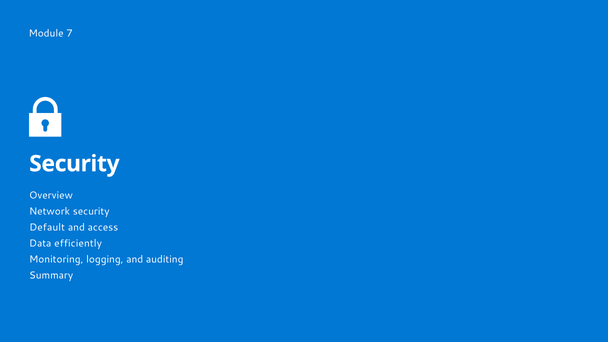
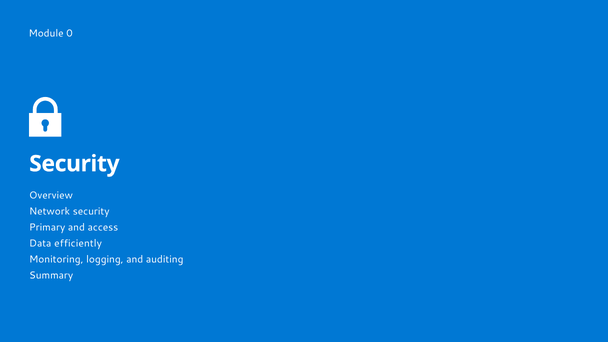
7: 7 -> 0 (70, 34)
Default: Default -> Primary (47, 228)
